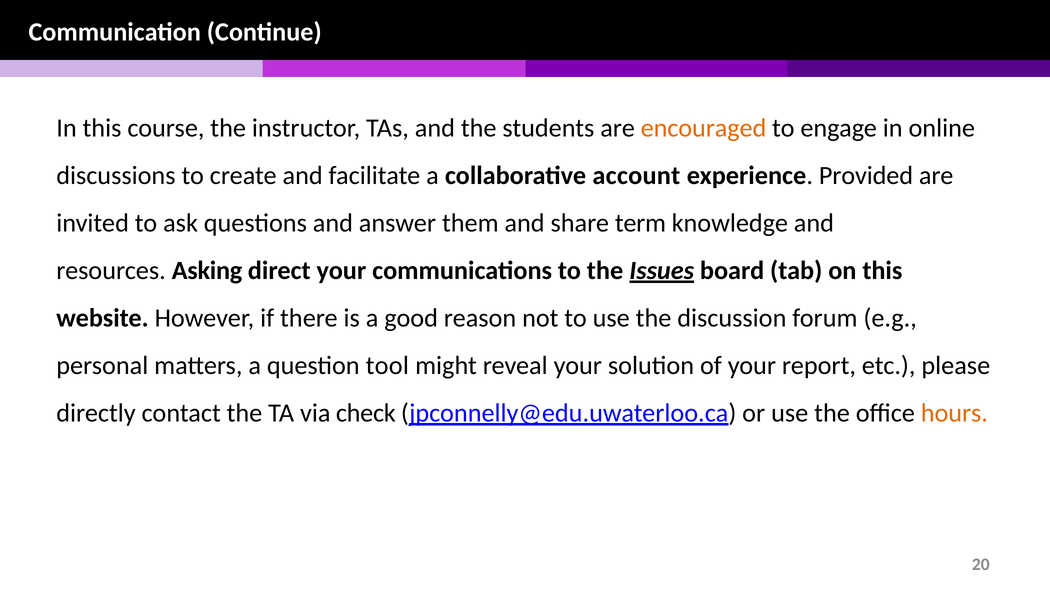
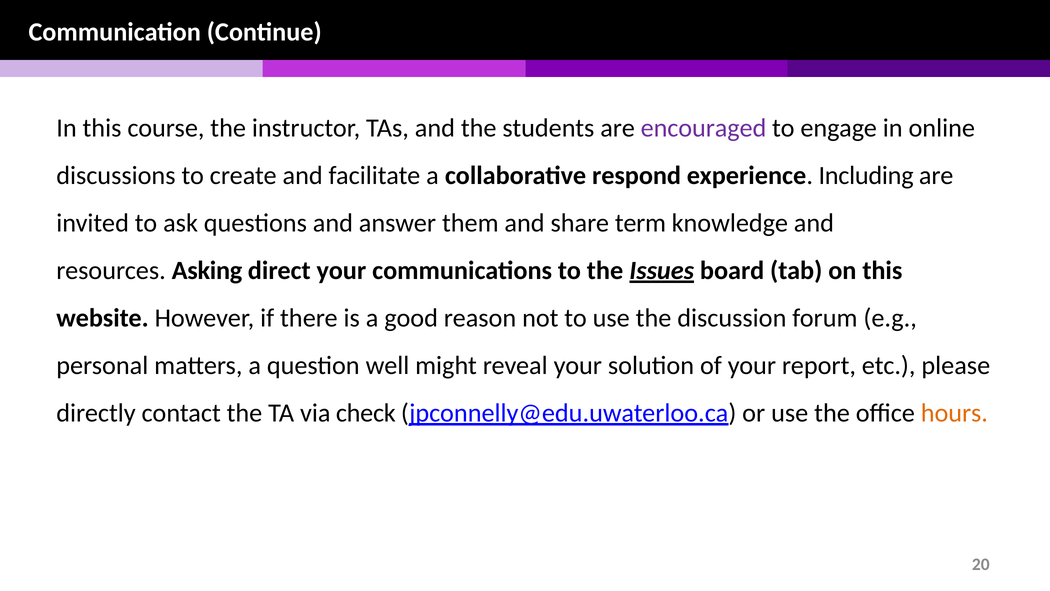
encouraged colour: orange -> purple (704, 128)
account: account -> respond (637, 175)
Provided: Provided -> Including (866, 175)
tool: tool -> well (387, 365)
